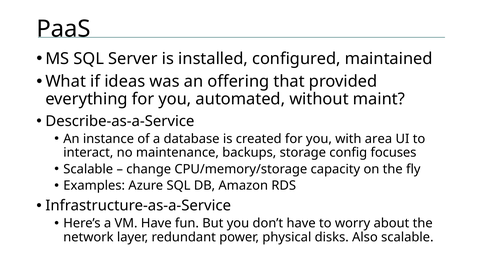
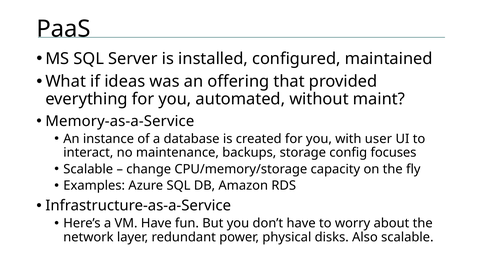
Describe-as-a-Service: Describe-as-a-Service -> Memory-as-a-Service (120, 121)
area: area -> user (378, 139)
